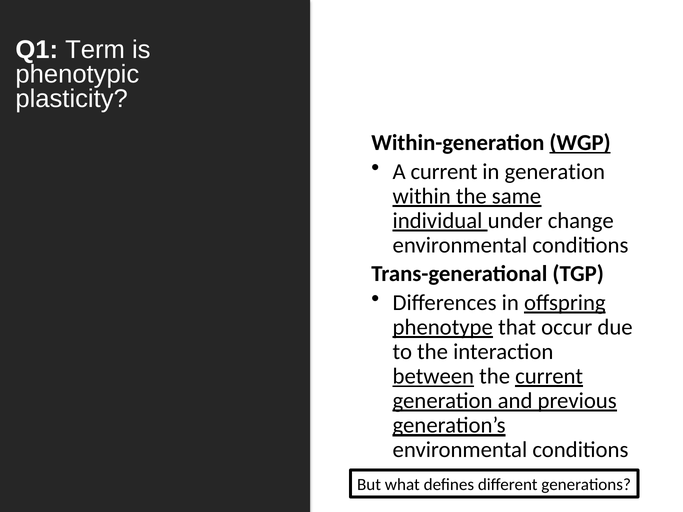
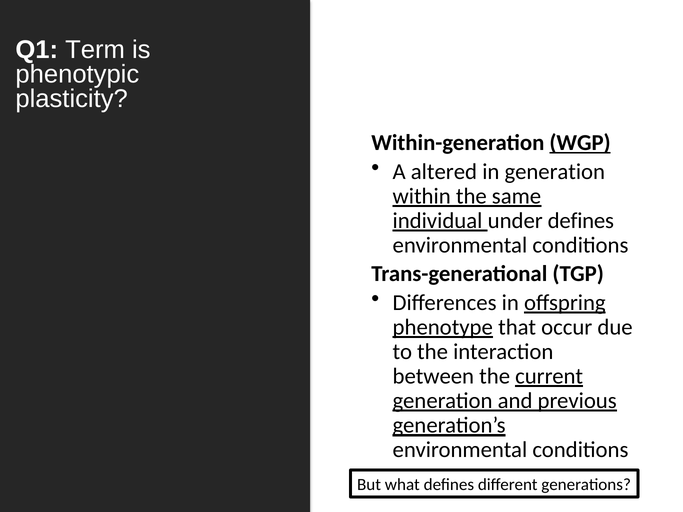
A current: current -> altered (444, 172)
under change: change -> defines (581, 221)
between underline: present -> none (433, 376)
